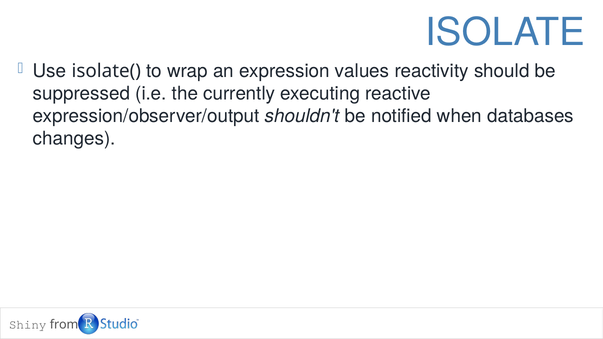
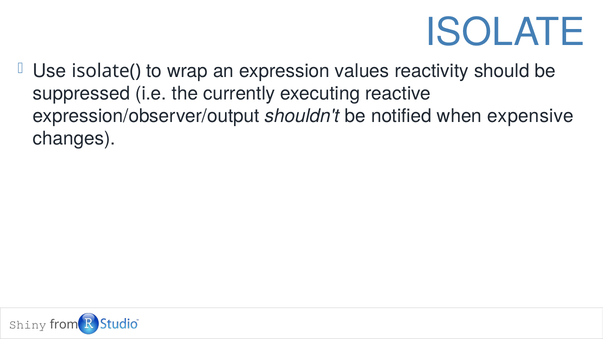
databases: databases -> expensive (530, 116)
